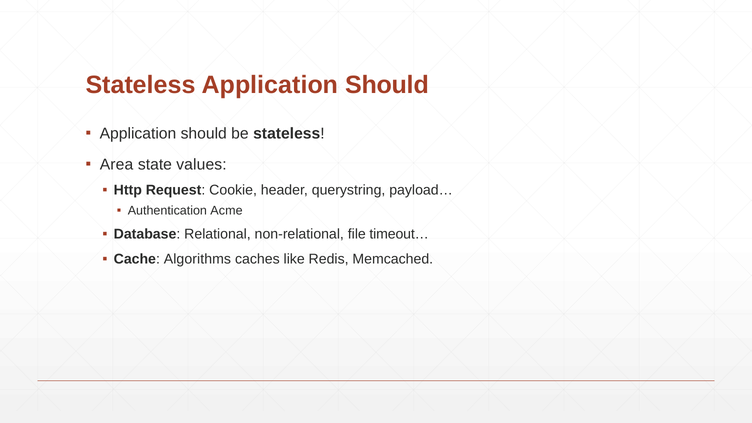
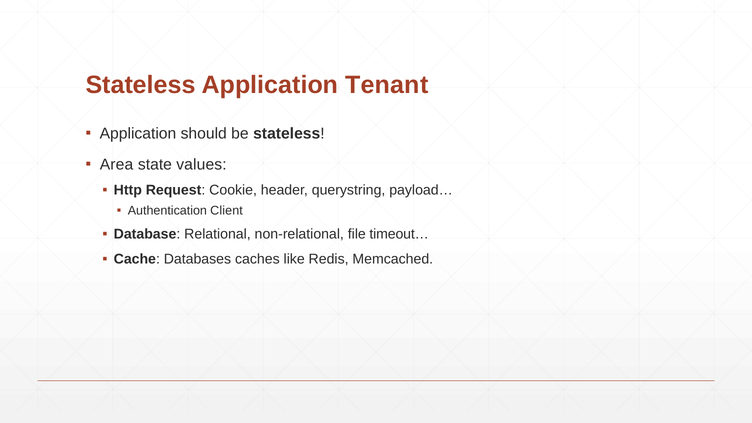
Stateless Application Should: Should -> Tenant (387, 85)
Acme: Acme -> Client (227, 211)
Algorithms: Algorithms -> Databases (197, 259)
